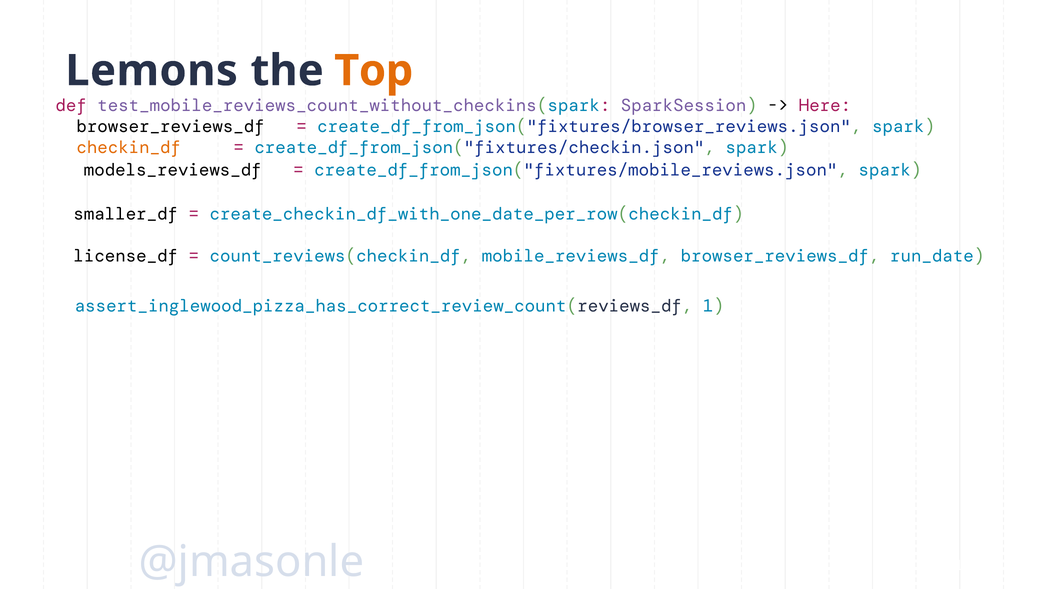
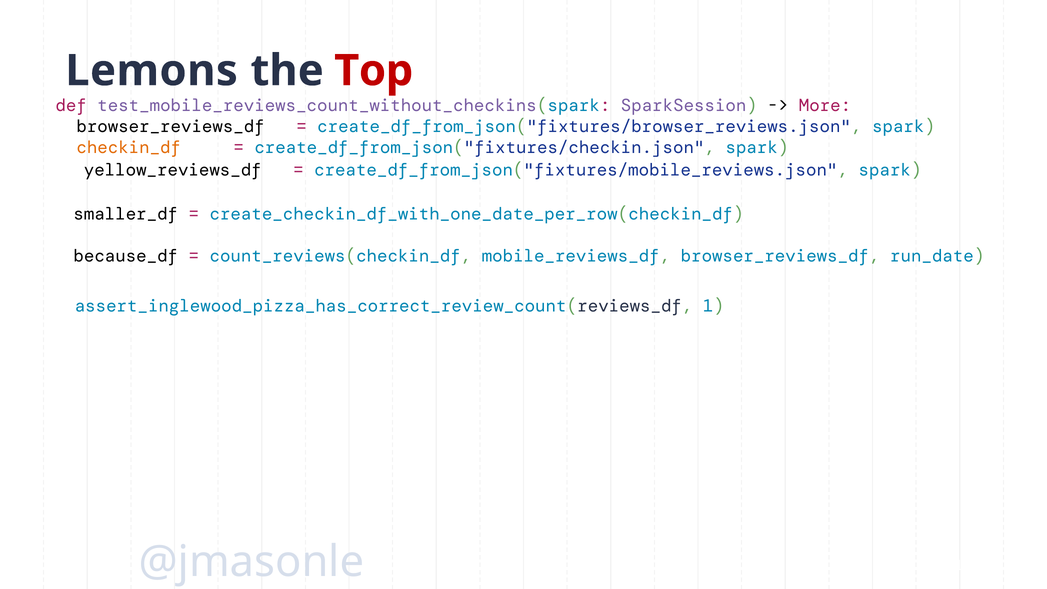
Top colour: orange -> red (374, 71)
Here: Here -> More (825, 105)
models_reviews_df: models_reviews_df -> yellow_reviews_df (173, 170)
license_df: license_df -> because_df (126, 256)
